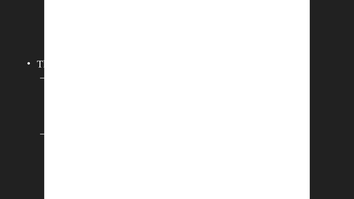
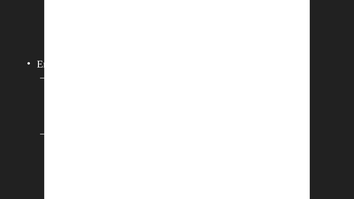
These: These -> Entire (49, 64)
